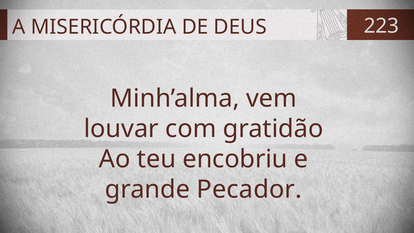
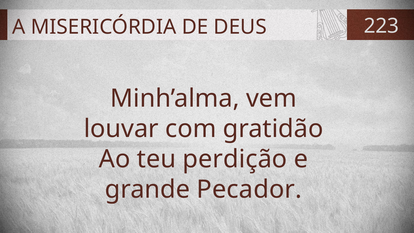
encobriu: encobriu -> perdição (235, 159)
